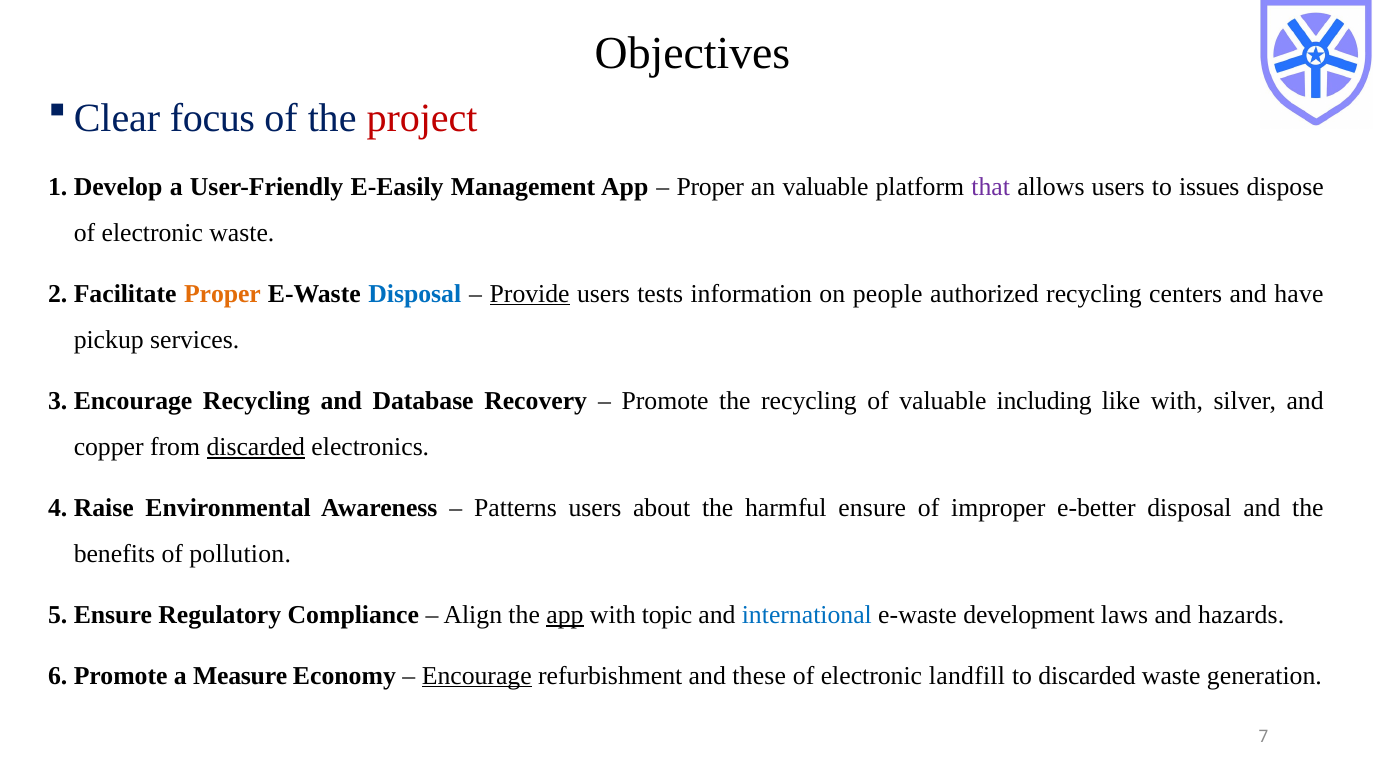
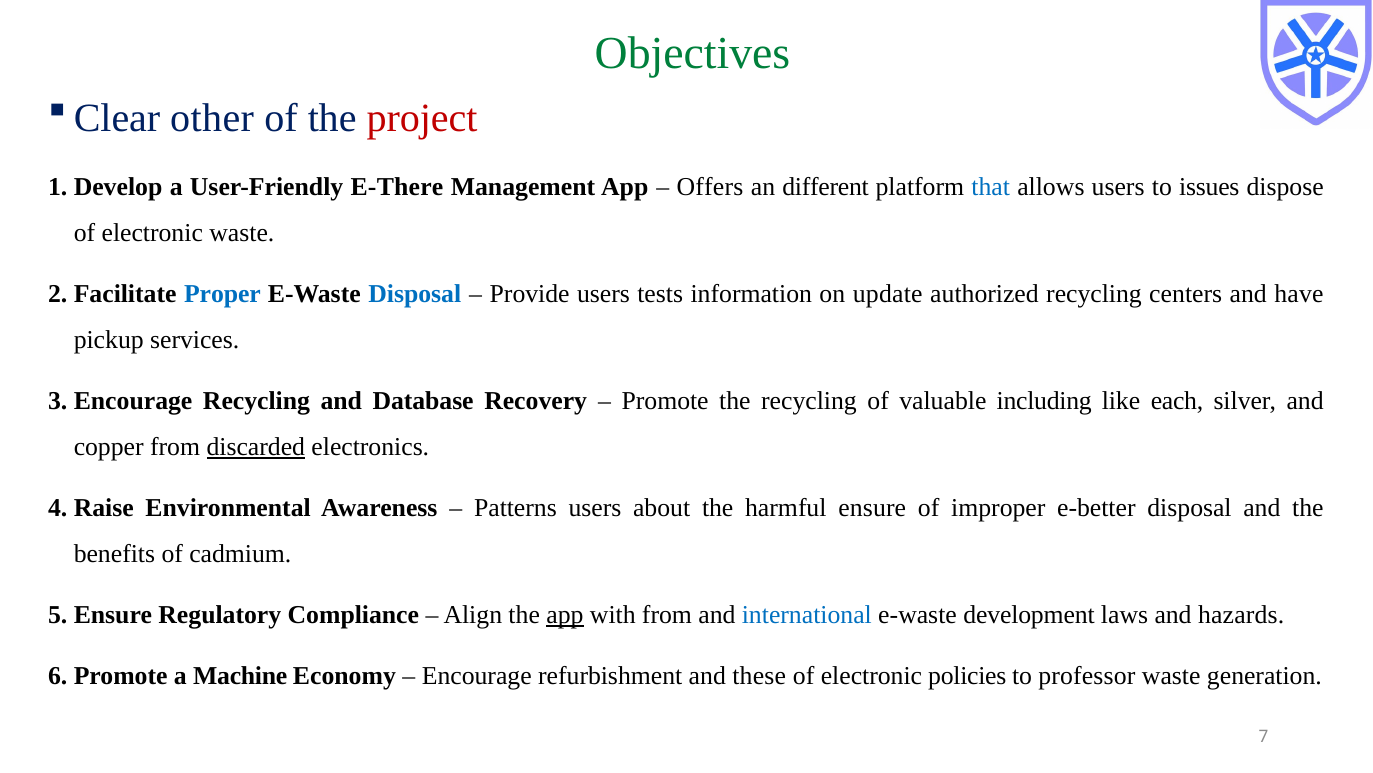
Objectives colour: black -> green (693, 53)
focus: focus -> other (212, 118)
E-Easily: E-Easily -> E-There (397, 186)
Proper: Proper -> Offers (710, 186)
an valuable: valuable -> different (826, 186)
that colour: purple -> blue (991, 186)
Proper colour: orange -> blue (222, 293)
Provide underline: present -> none (530, 293)
people: people -> update (888, 293)
like with: with -> each (1177, 400)
pollution: pollution -> cadmium (240, 554)
with topic: topic -> from (667, 614)
Measure: Measure -> Machine (240, 675)
Encourage underline: present -> none (477, 675)
landfill: landfill -> policies (967, 675)
to discarded: discarded -> professor (1087, 675)
